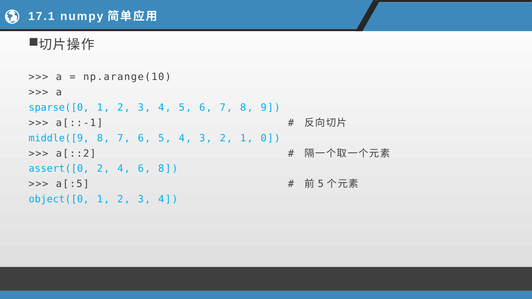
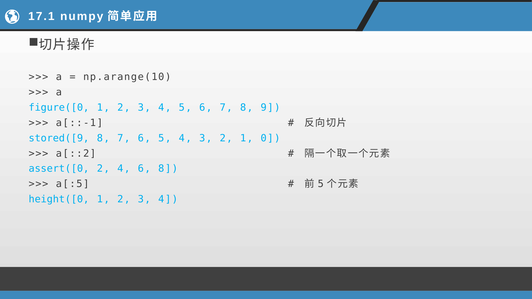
sparse([0: sparse([0 -> figure([0 (59, 108)
middle([9: middle([9 -> stored([9 (59, 138)
object([0: object([0 -> height([0 (59, 199)
